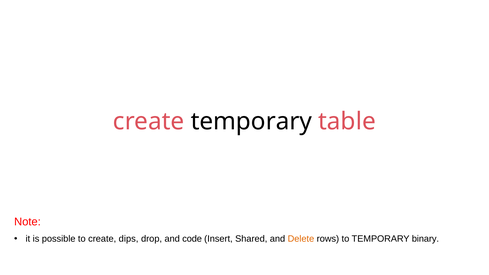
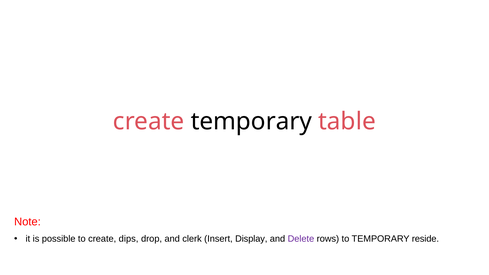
code: code -> clerk (192, 239)
Shared: Shared -> Display (251, 239)
Delete colour: orange -> purple (301, 239)
binary: binary -> reside (425, 239)
